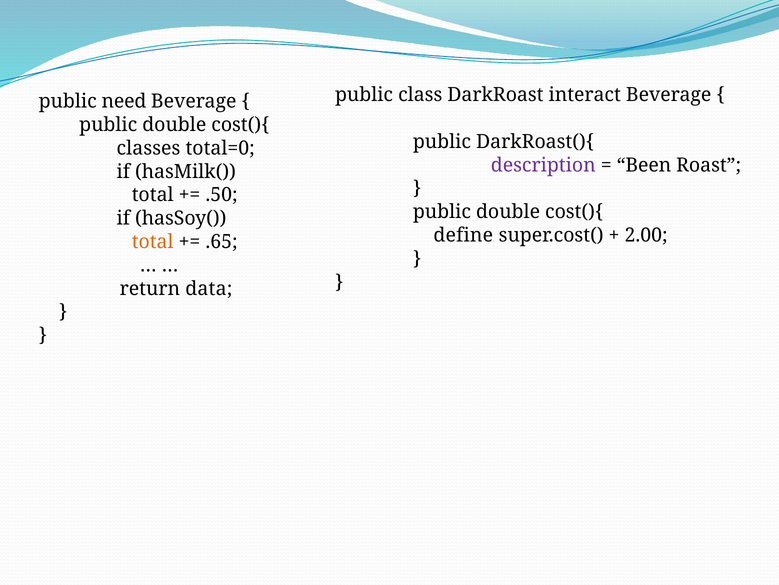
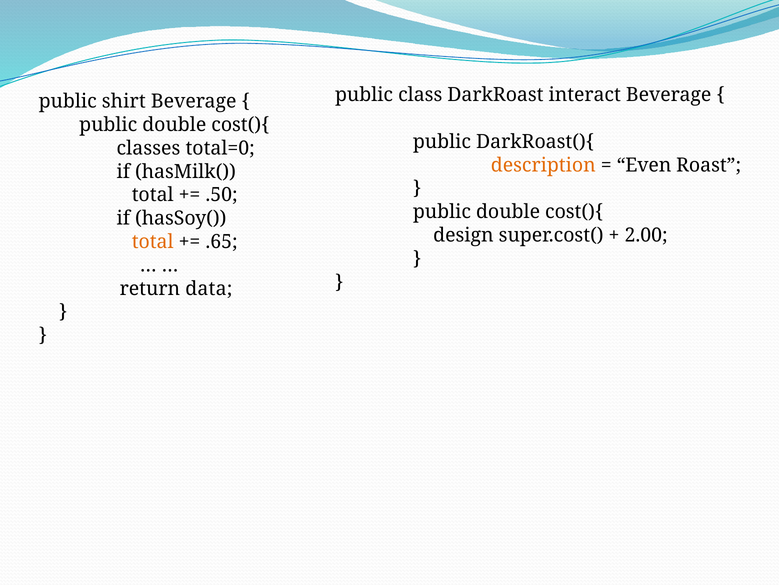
need: need -> shirt (124, 101)
description colour: purple -> orange (543, 165)
Been: Been -> Even (644, 165)
define: define -> design (463, 235)
